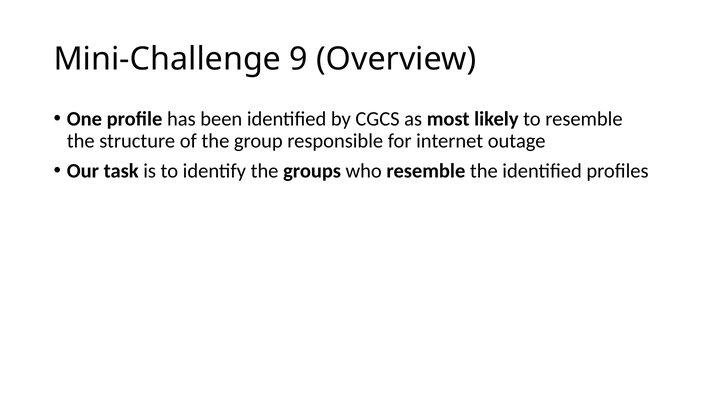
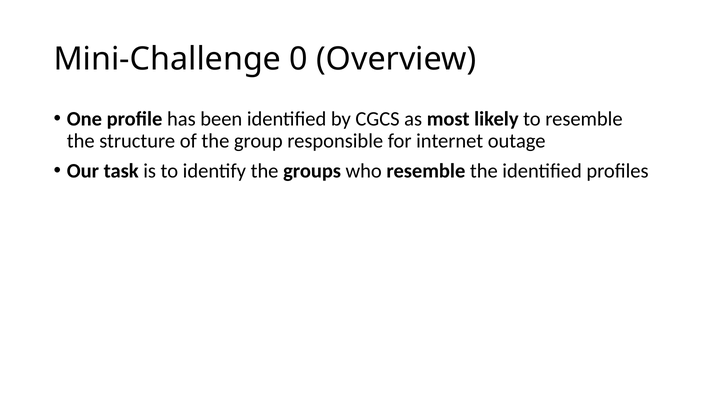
9: 9 -> 0 (299, 59)
